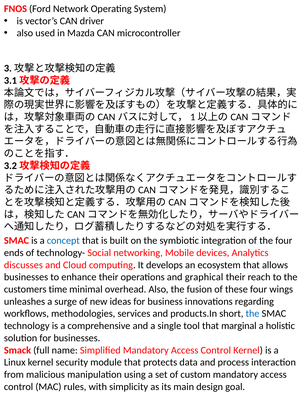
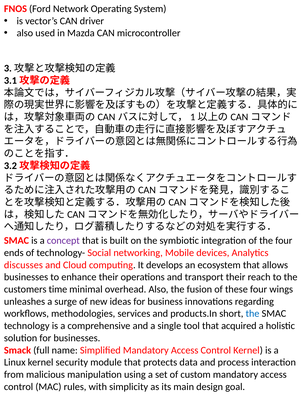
concept colour: blue -> purple (63, 240)
graphical: graphical -> transport (204, 277)
marginal: marginal -> acquired (239, 325)
